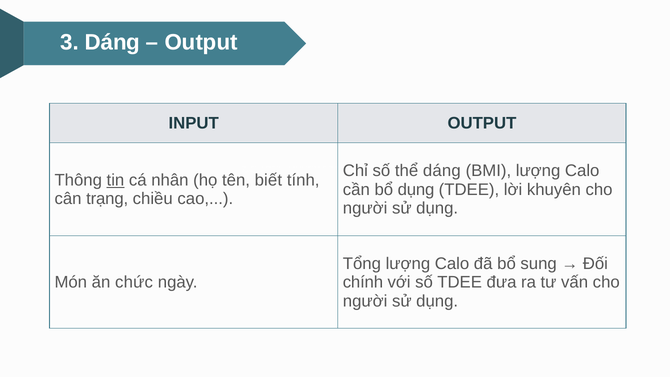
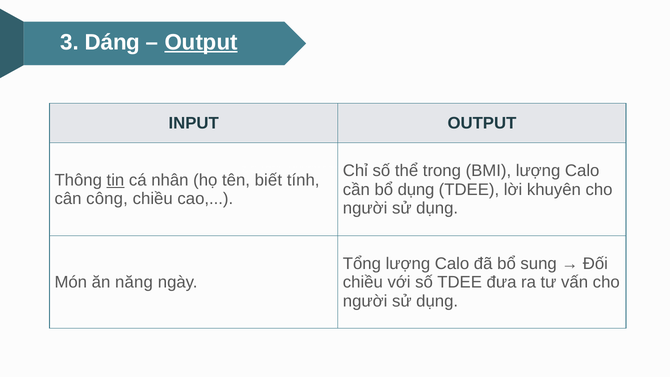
Output underline: none -> present (201, 42)
thể dáng: dáng -> trong (442, 171)
trạng: trạng -> công (107, 199)
chức: chức -> năng (134, 282)
chính: chính -> chiều (363, 282)
